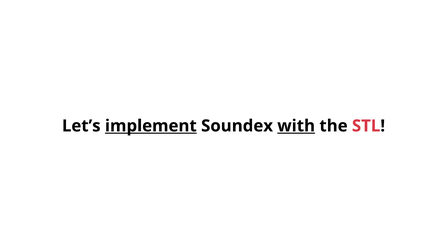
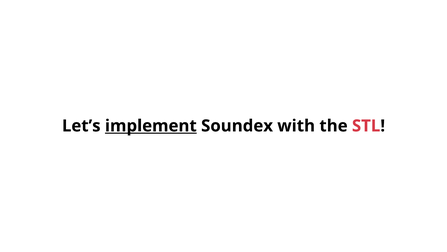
with underline: present -> none (296, 126)
